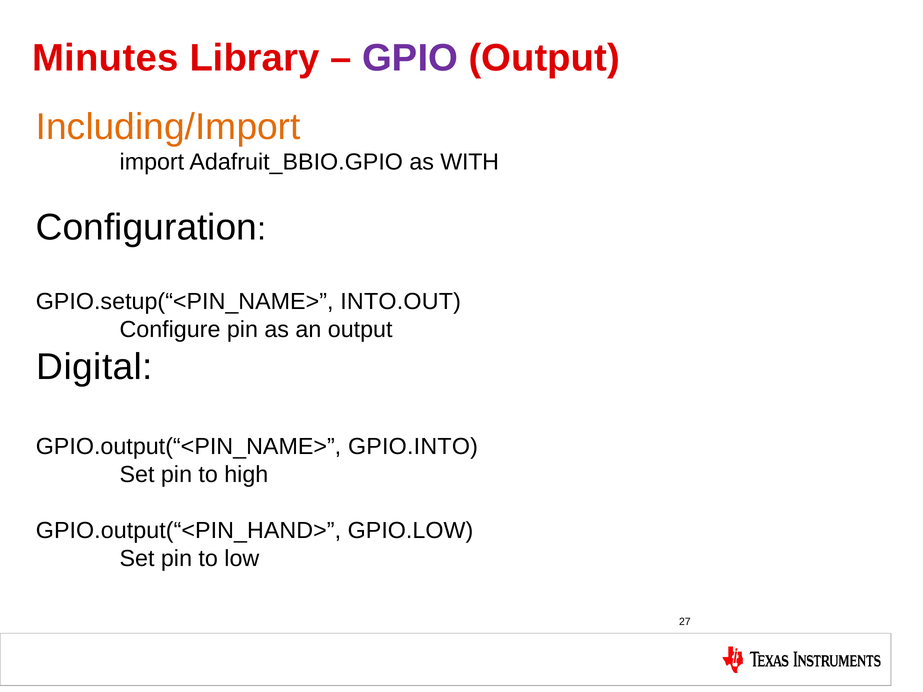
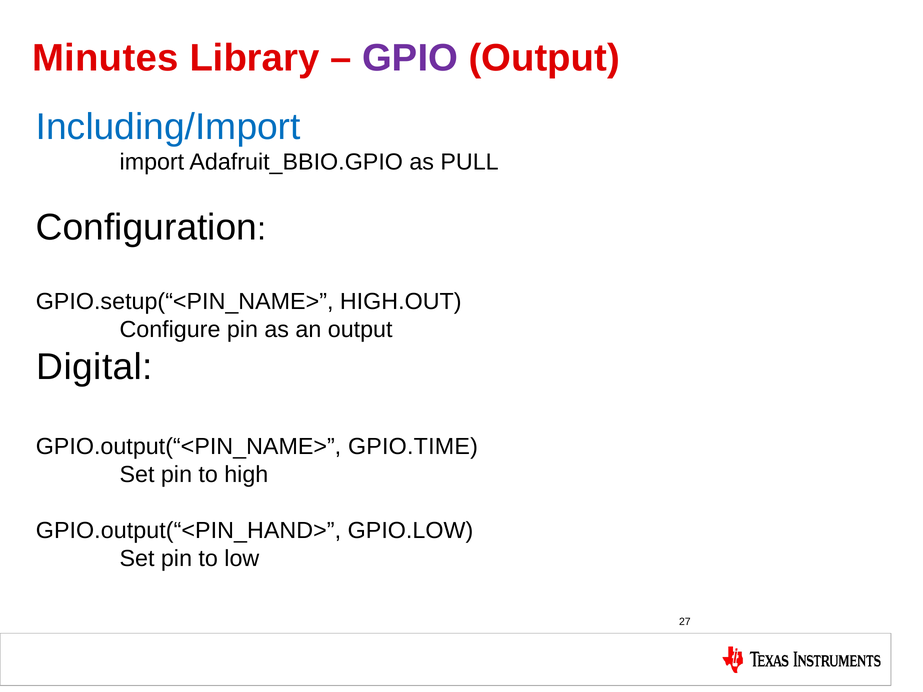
Including/Import colour: orange -> blue (168, 127)
WITH: WITH -> PULL (470, 162)
INTO.OUT: INTO.OUT -> HIGH.OUT (401, 302)
GPIO.INTO: GPIO.INTO -> GPIO.TIME (413, 447)
